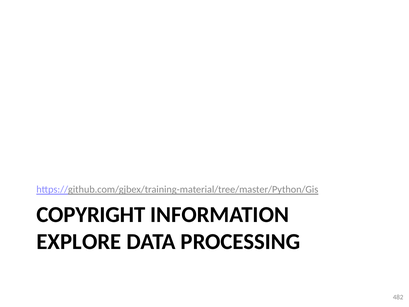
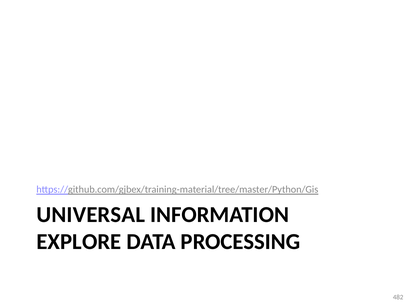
COPYRIGHT: COPYRIGHT -> UNIVERSAL (91, 214)
